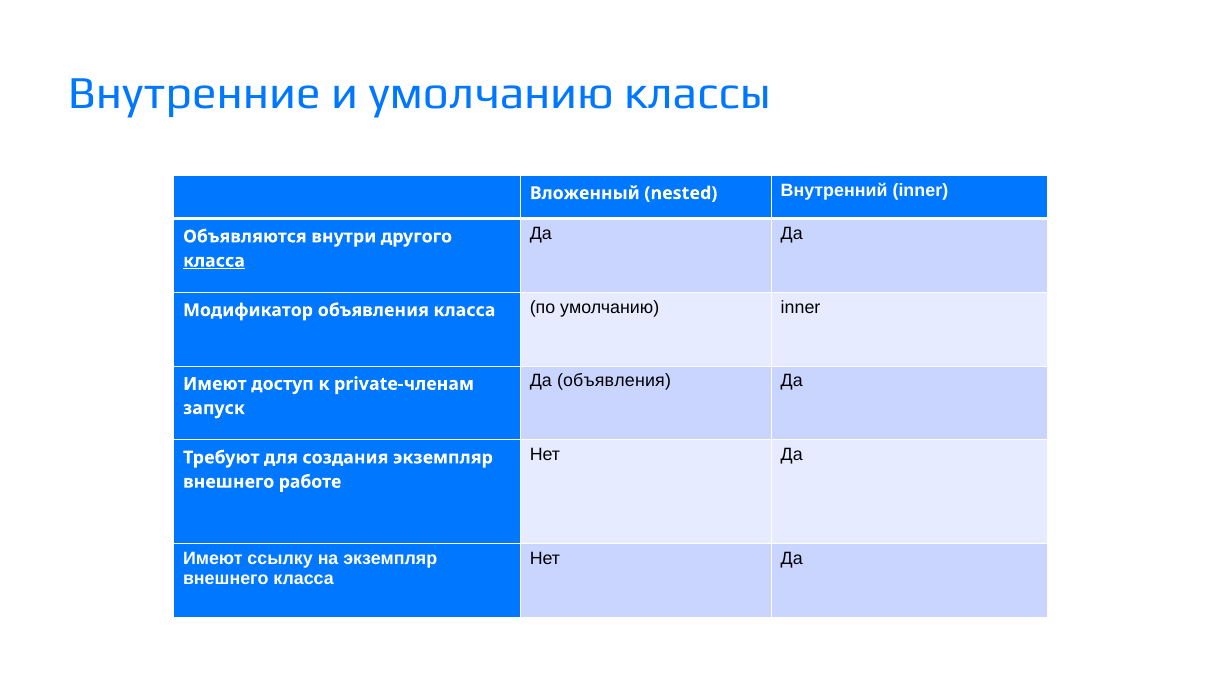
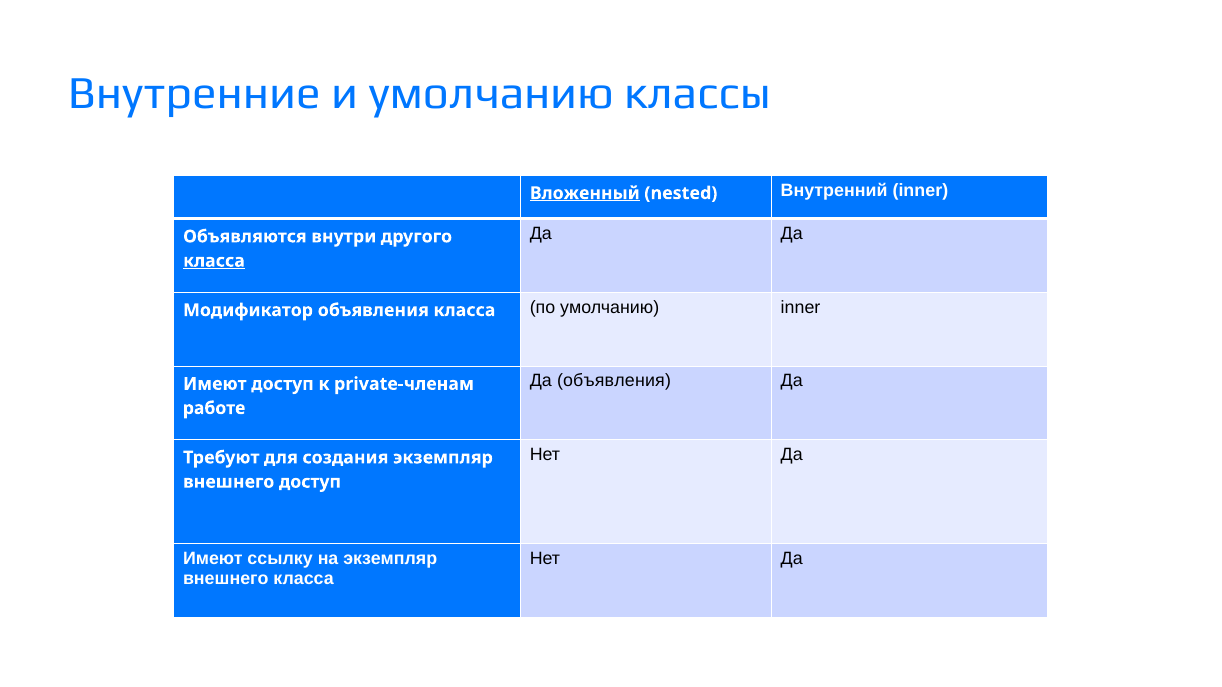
Вложенный underline: none -> present (585, 193)
запуск: запуск -> работе (214, 408)
внешнего работе: работе -> доступ (310, 482)
